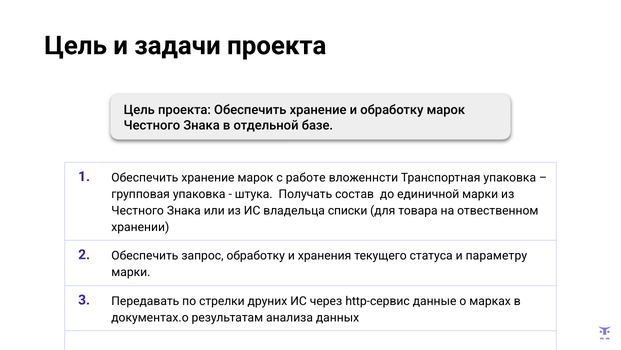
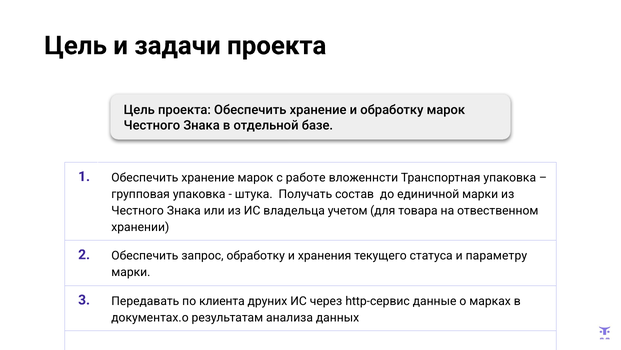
списки: списки -> учетом (348, 210)
стрелки: стрелки -> клиента (222, 301)
